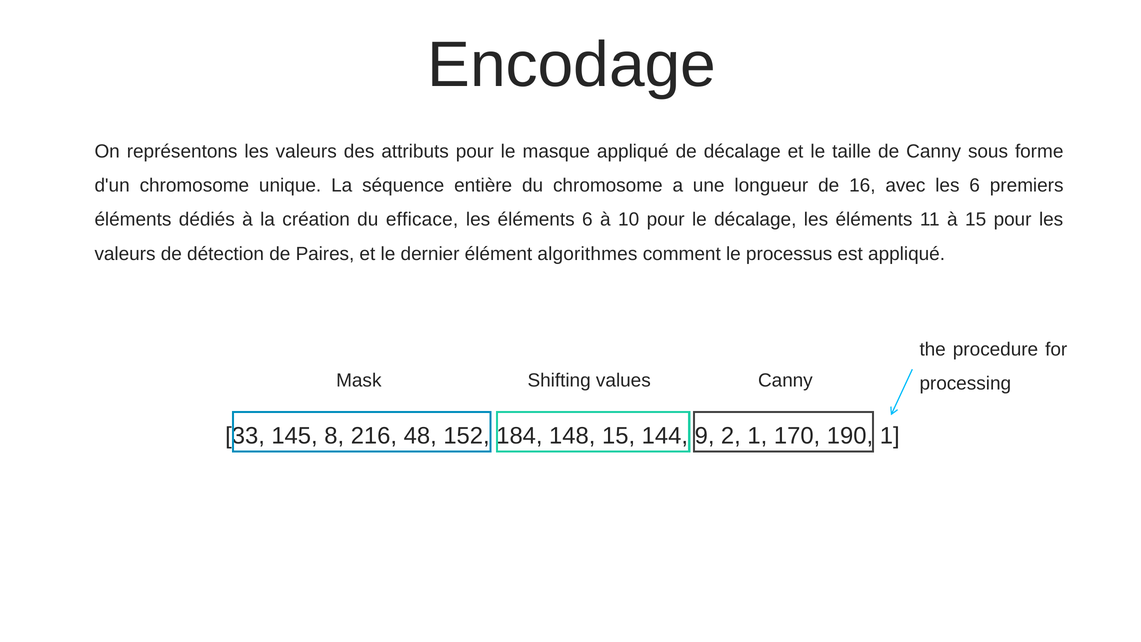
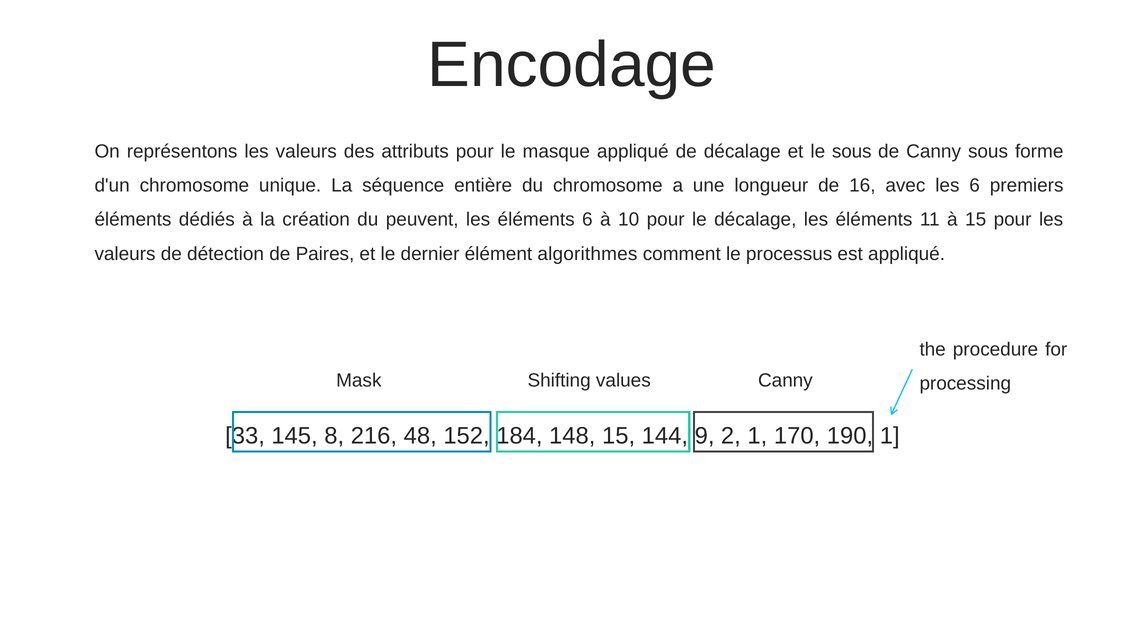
le taille: taille -> sous (852, 151)
efficace: efficace -> peuvent (422, 220)
